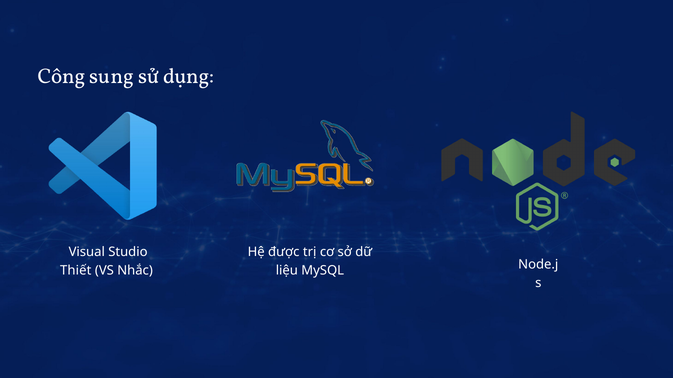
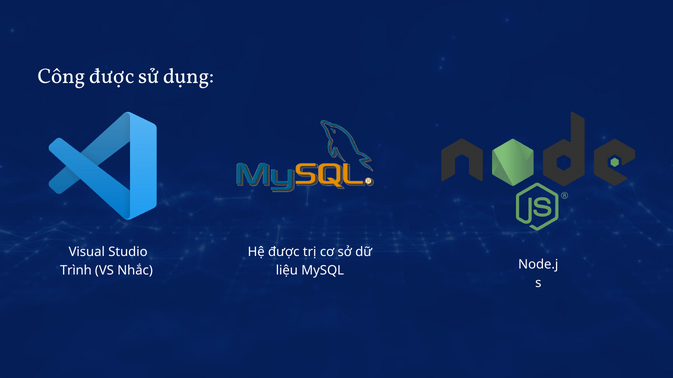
Công sung: sung -> được (112, 77)
Thiết: Thiết -> Trình (76, 271)
